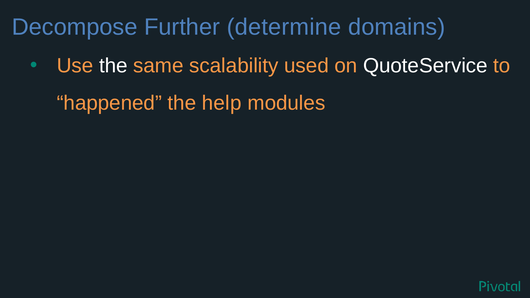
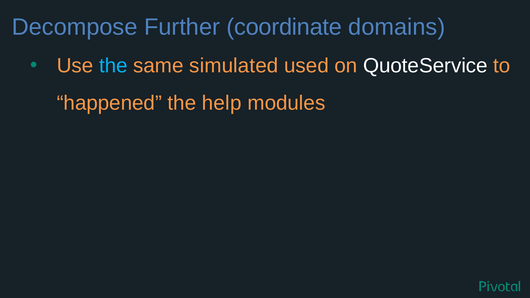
determine: determine -> coordinate (284, 27)
the colour: white -> light blue (113, 66)
scalability: scalability -> simulated (234, 66)
